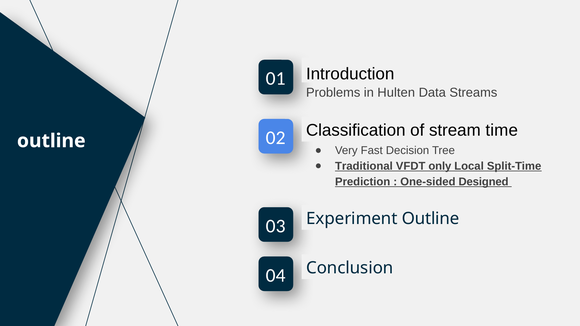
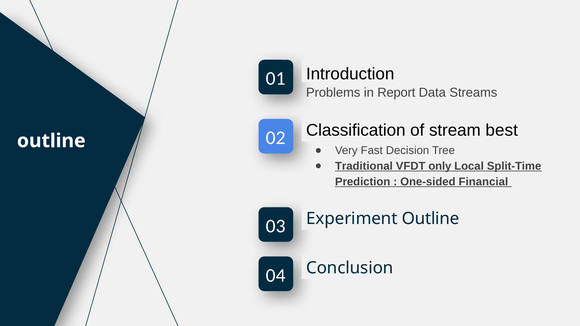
Hulten: Hulten -> Report (396, 93)
time: time -> best (502, 130)
Designed: Designed -> Financial (483, 182)
